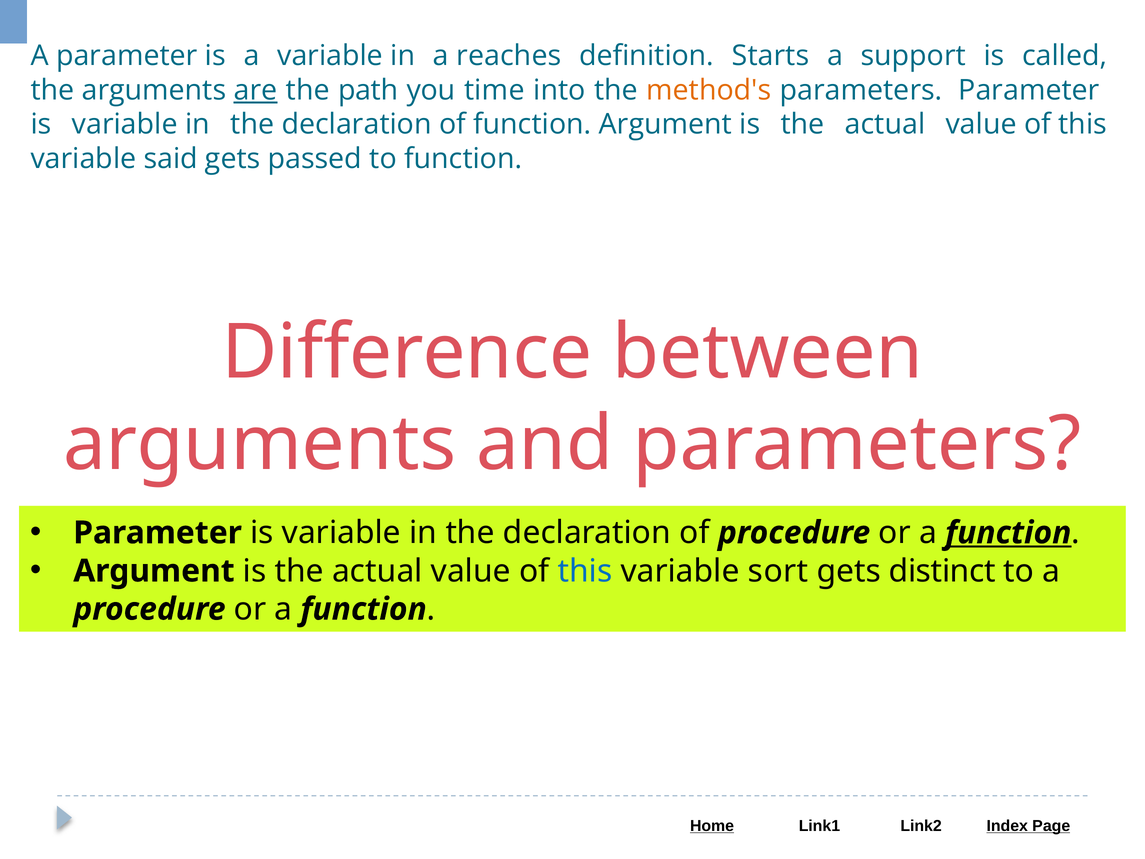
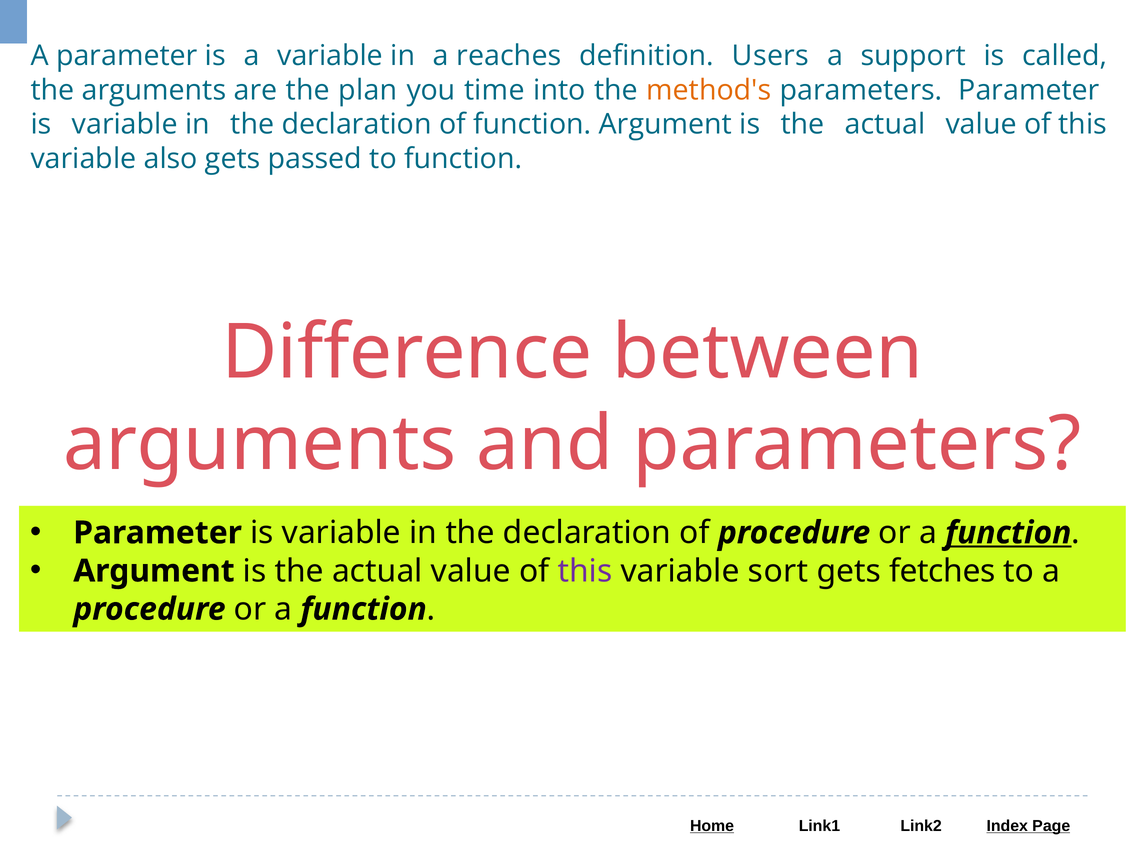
Starts: Starts -> Users (770, 56)
are underline: present -> none (256, 90)
path: path -> plan (368, 90)
said: said -> also (171, 159)
this colour: blue -> purple (585, 571)
distinct: distinct -> fetches (942, 571)
